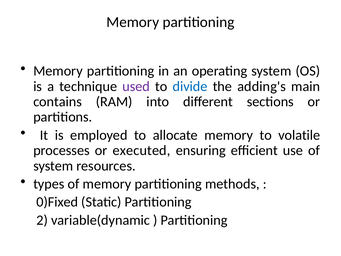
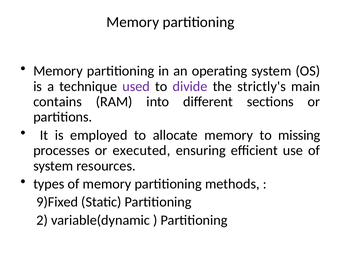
divide colour: blue -> purple (190, 86)
adding's: adding's -> strictly's (262, 86)
volatile: volatile -> missing (299, 135)
0)Fixed: 0)Fixed -> 9)Fixed (57, 202)
